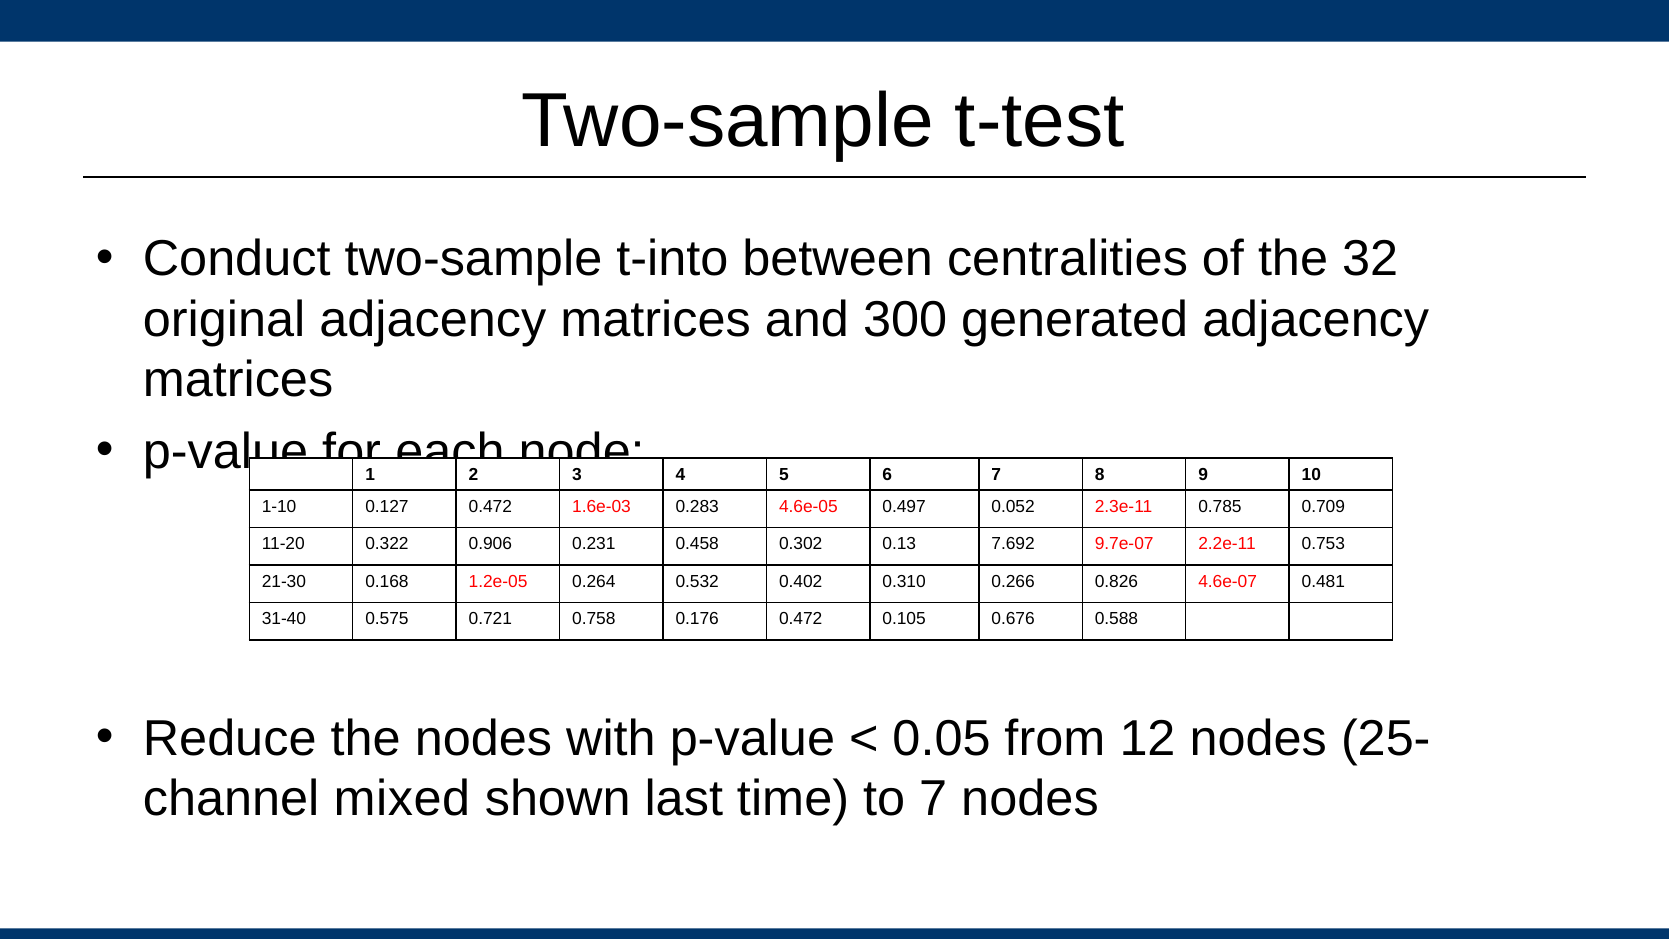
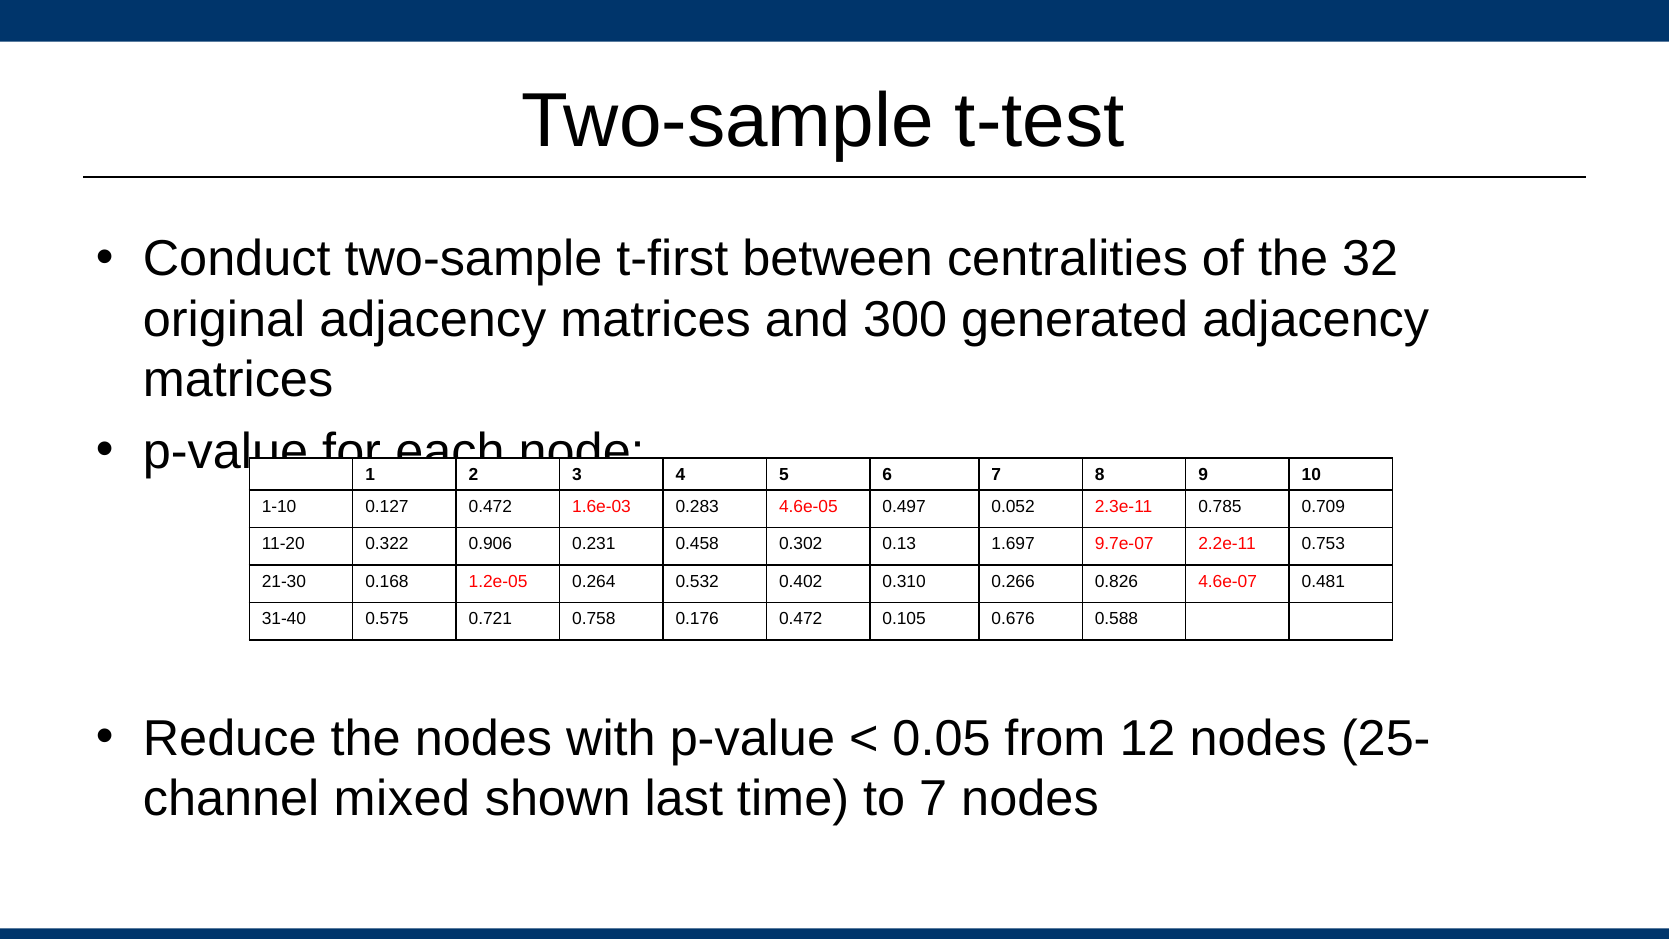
t-into: t-into -> t-first (672, 259)
7.692: 7.692 -> 1.697 (1013, 544)
